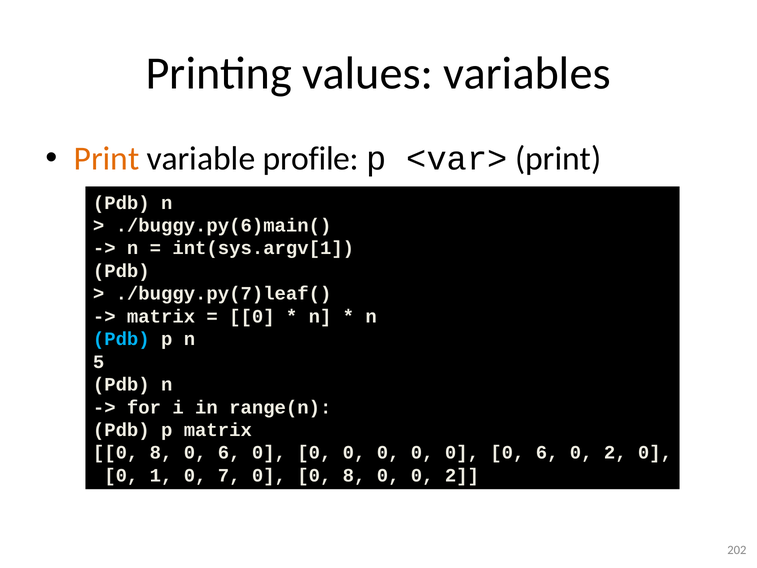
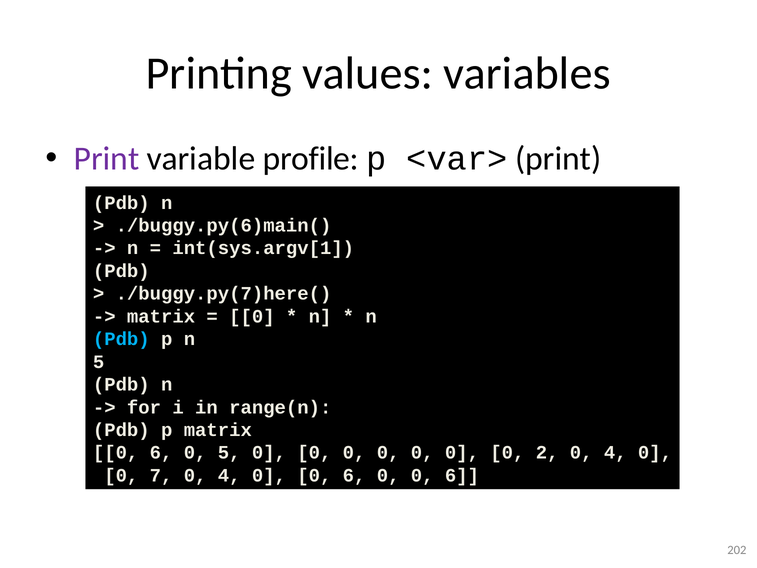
Print colour: orange -> purple (107, 159)
./buggy.py(7)leaf(: ./buggy.py(7)leaf( -> ./buggy.py(7)here( (224, 294)
8: 8 -> 6 (161, 453)
6: 6 -> 5 (229, 453)
0 0 6: 6 -> 2 (547, 453)
2: 2 -> 4 (615, 453)
1: 1 -> 7 (161, 475)
7: 7 -> 4 (229, 475)
8: 8 -> 6 (354, 475)
2: 2 -> 6 (462, 475)
